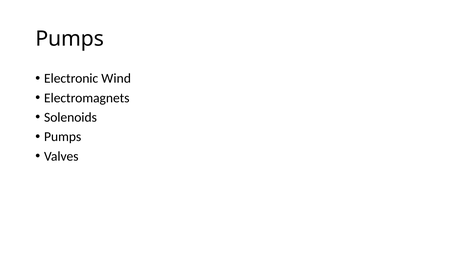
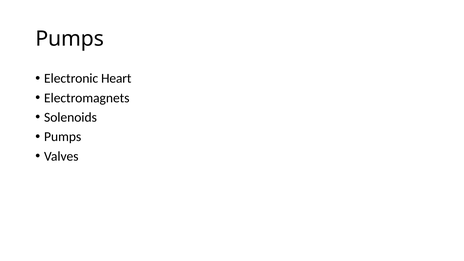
Wind: Wind -> Heart (116, 78)
